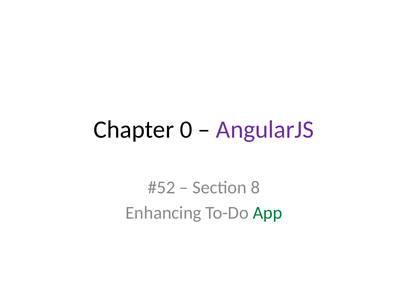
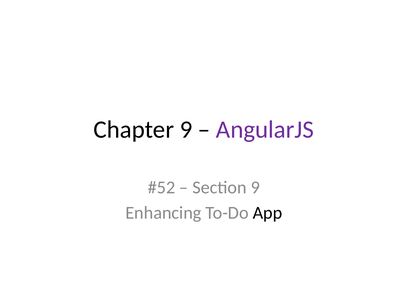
Chapter 0: 0 -> 9 (186, 130)
Section 8: 8 -> 9 (255, 188)
App colour: green -> black (267, 213)
